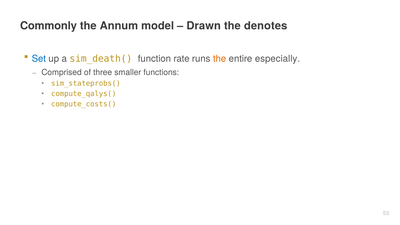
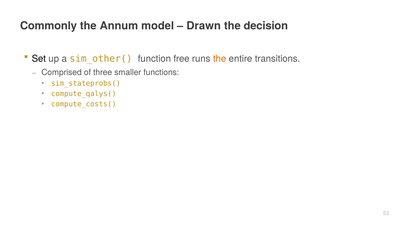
denotes: denotes -> decision (266, 26)
Set colour: blue -> black (39, 59)
sim_death(: sim_death( -> sim_other( (101, 59)
rate: rate -> free (182, 59)
especially: especially -> transitions (278, 59)
